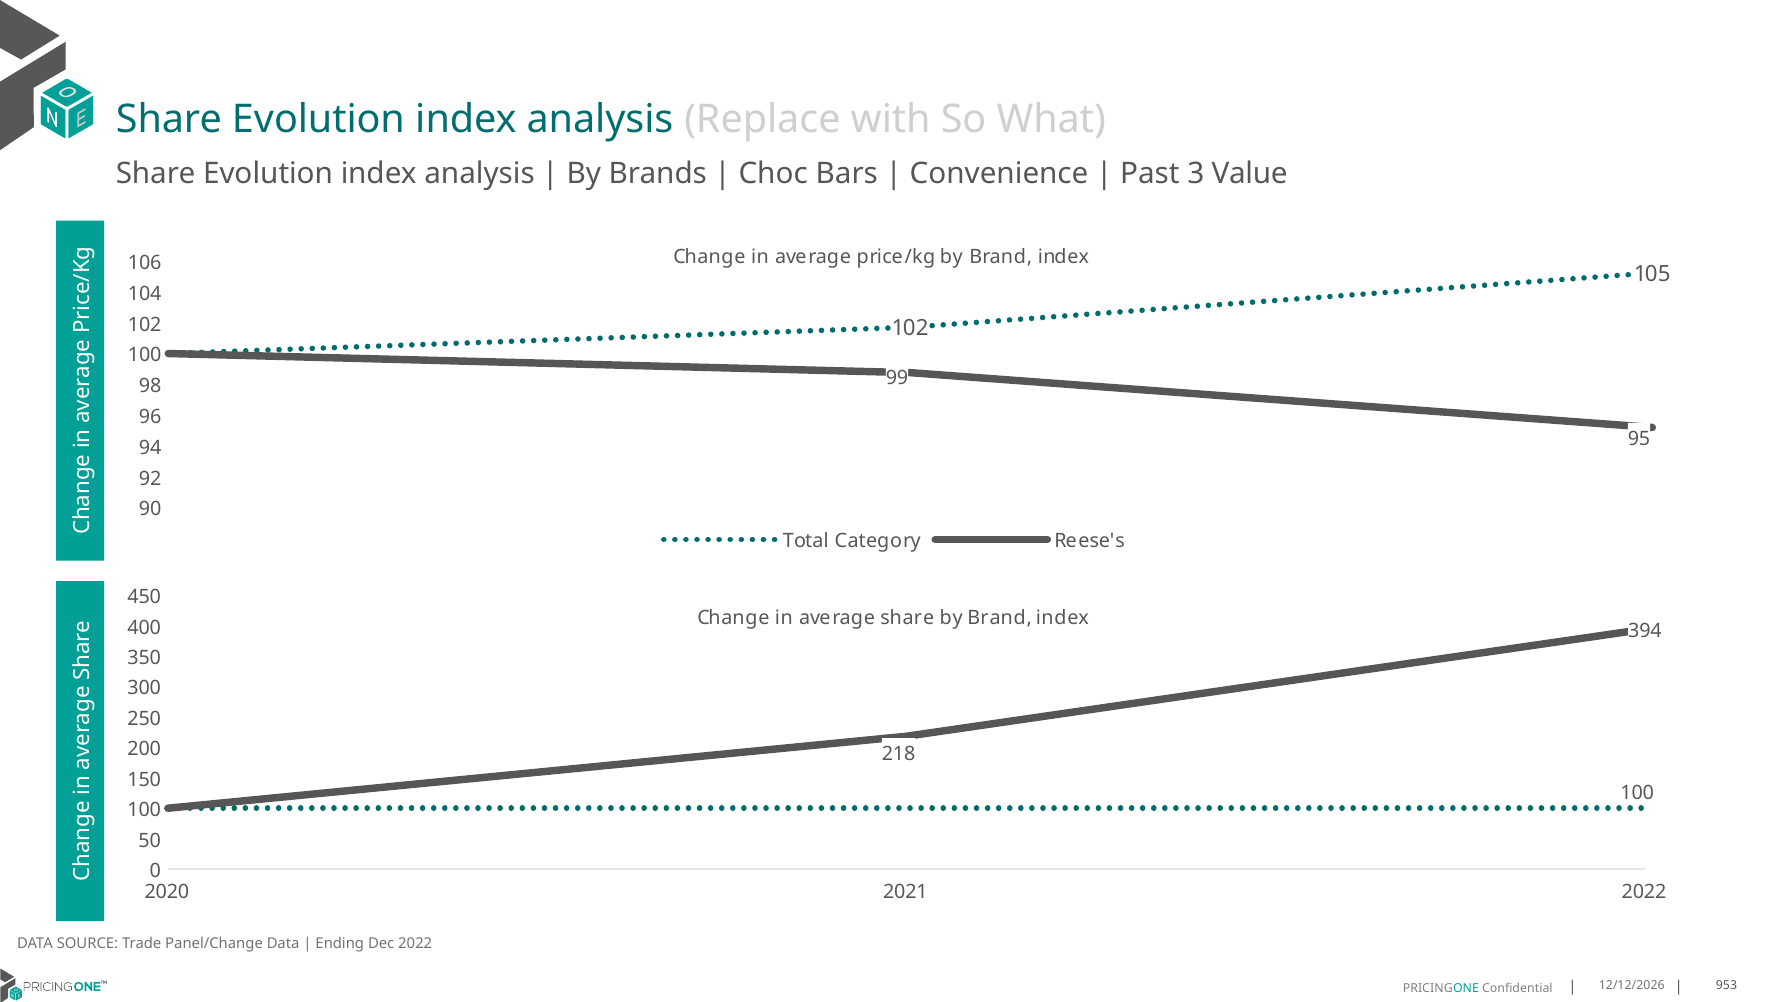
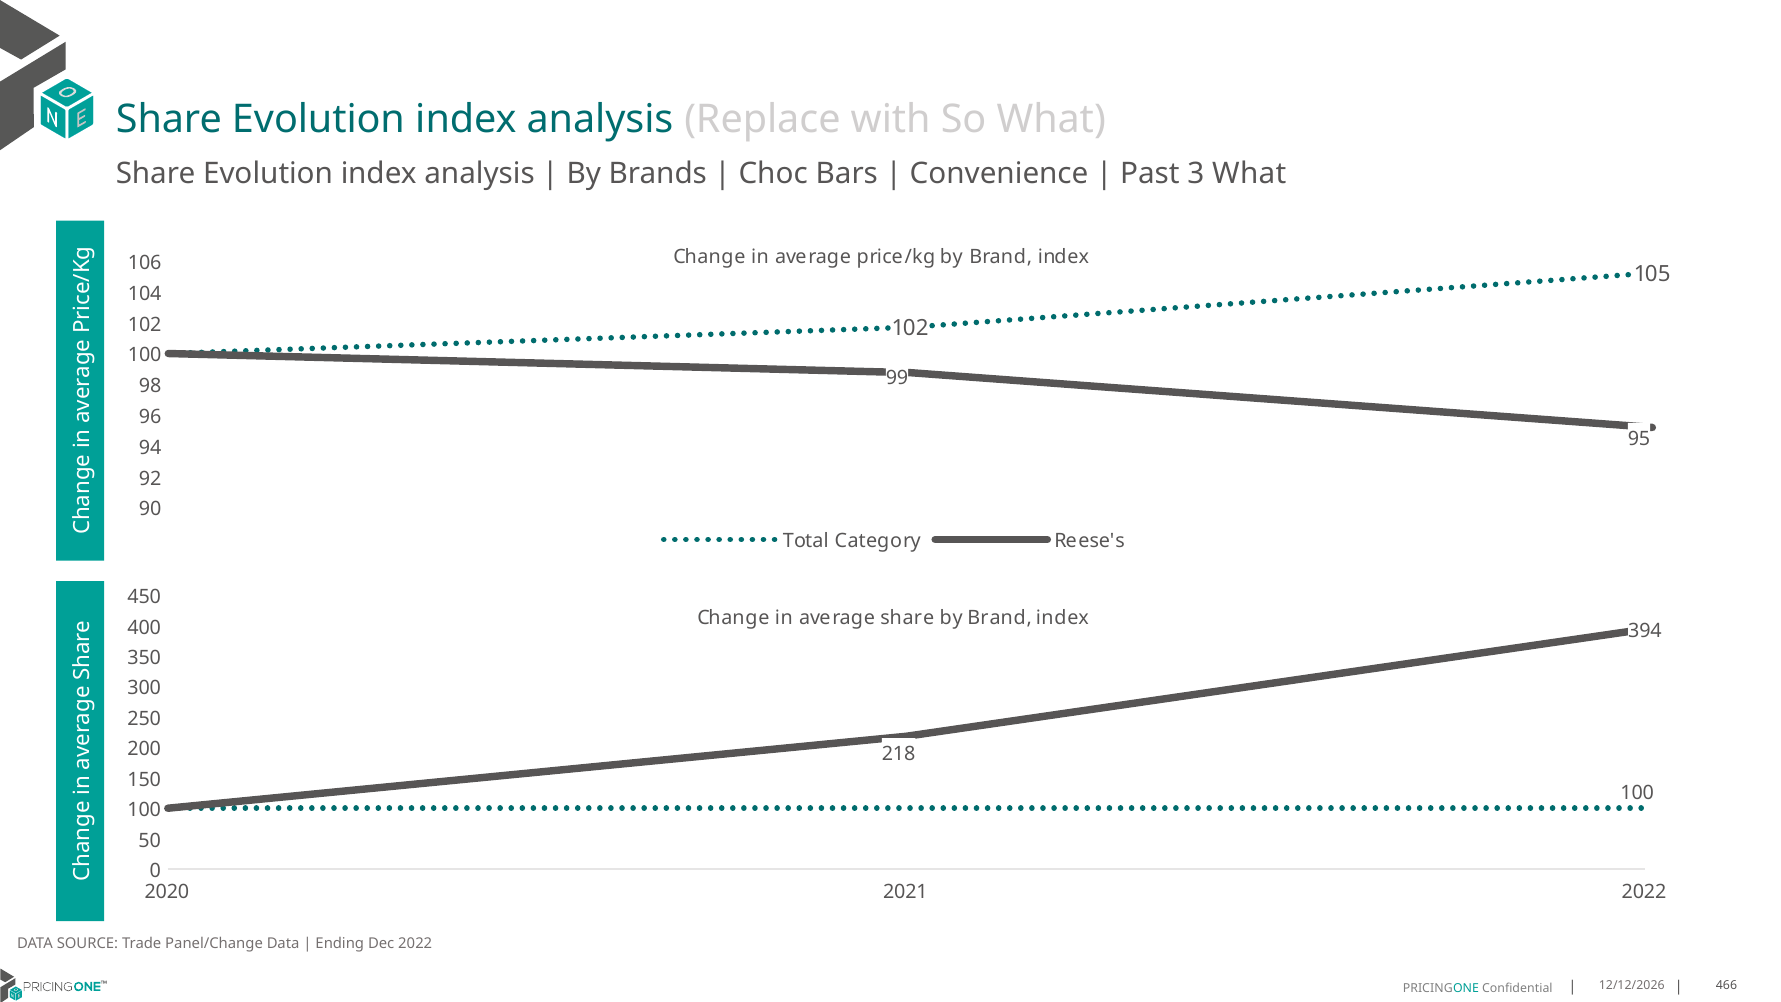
3 Value: Value -> What (1249, 174)
953: 953 -> 466 (1726, 985)
